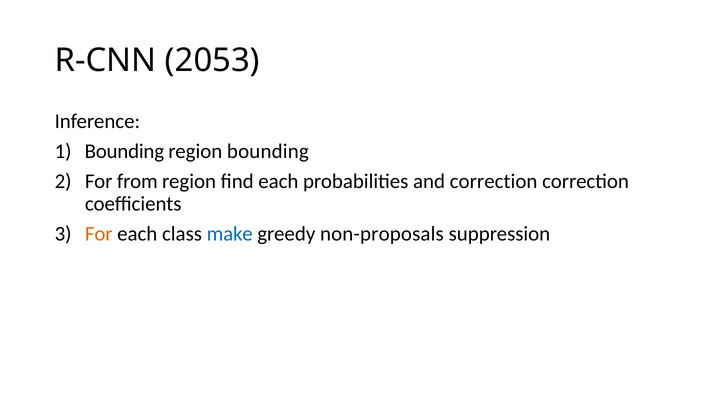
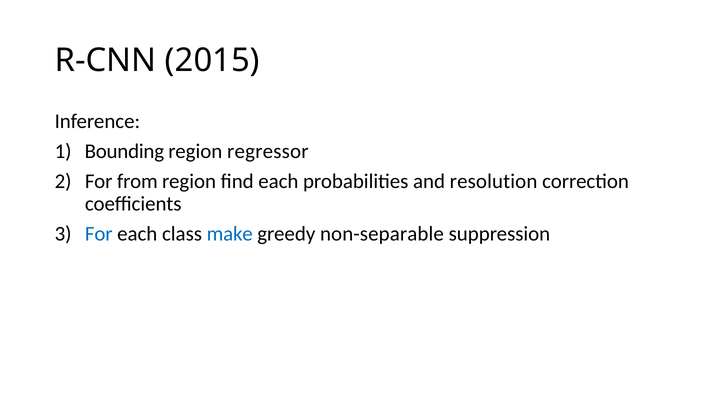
2053: 2053 -> 2015 (212, 60)
region bounding: bounding -> regressor (268, 151)
and correction: correction -> resolution (494, 181)
For colour: orange -> blue (99, 234)
non-proposals: non-proposals -> non-separable (382, 234)
